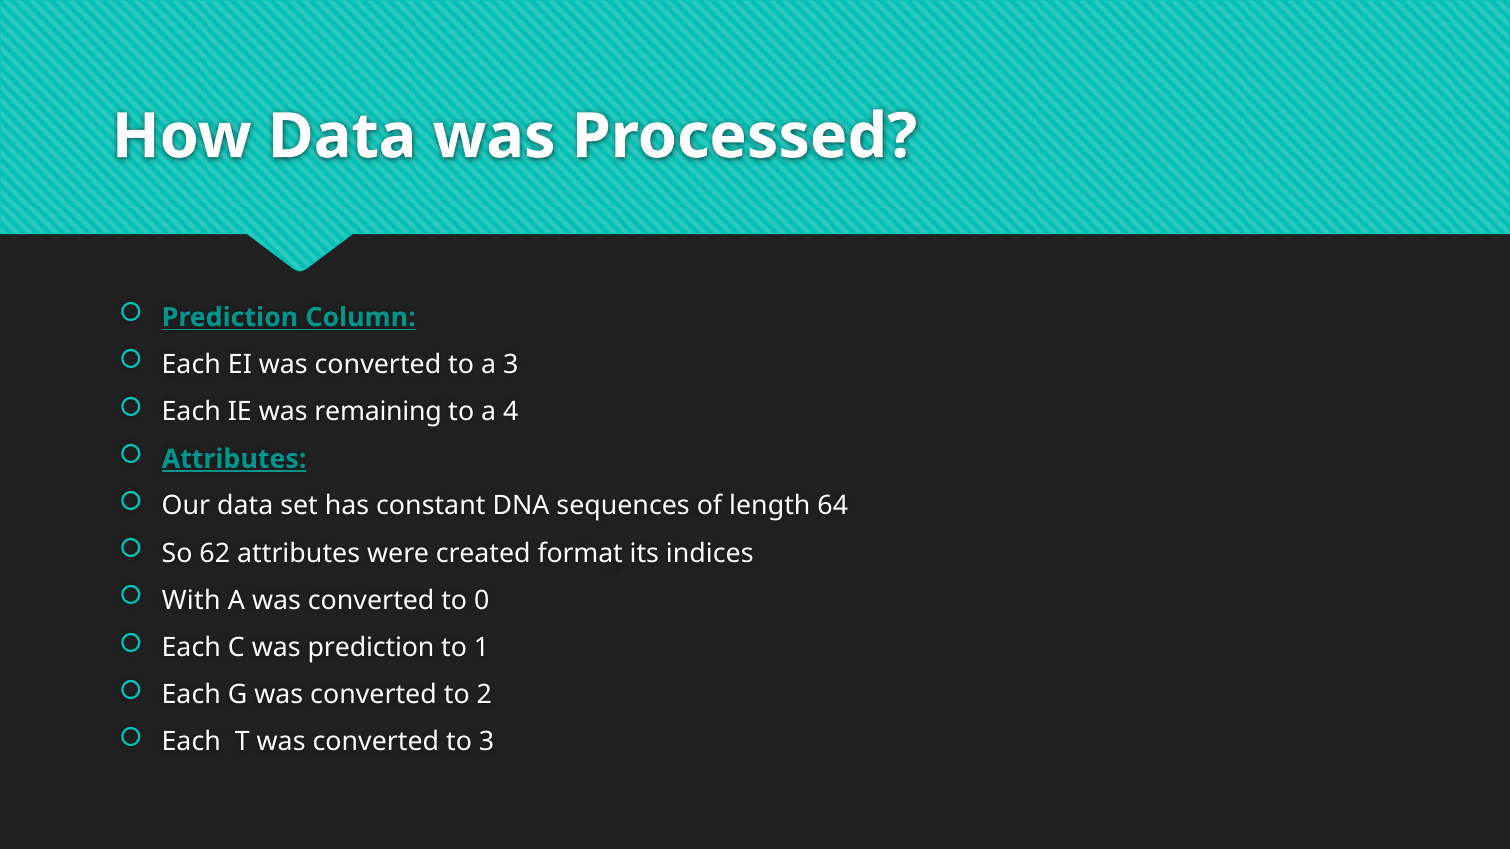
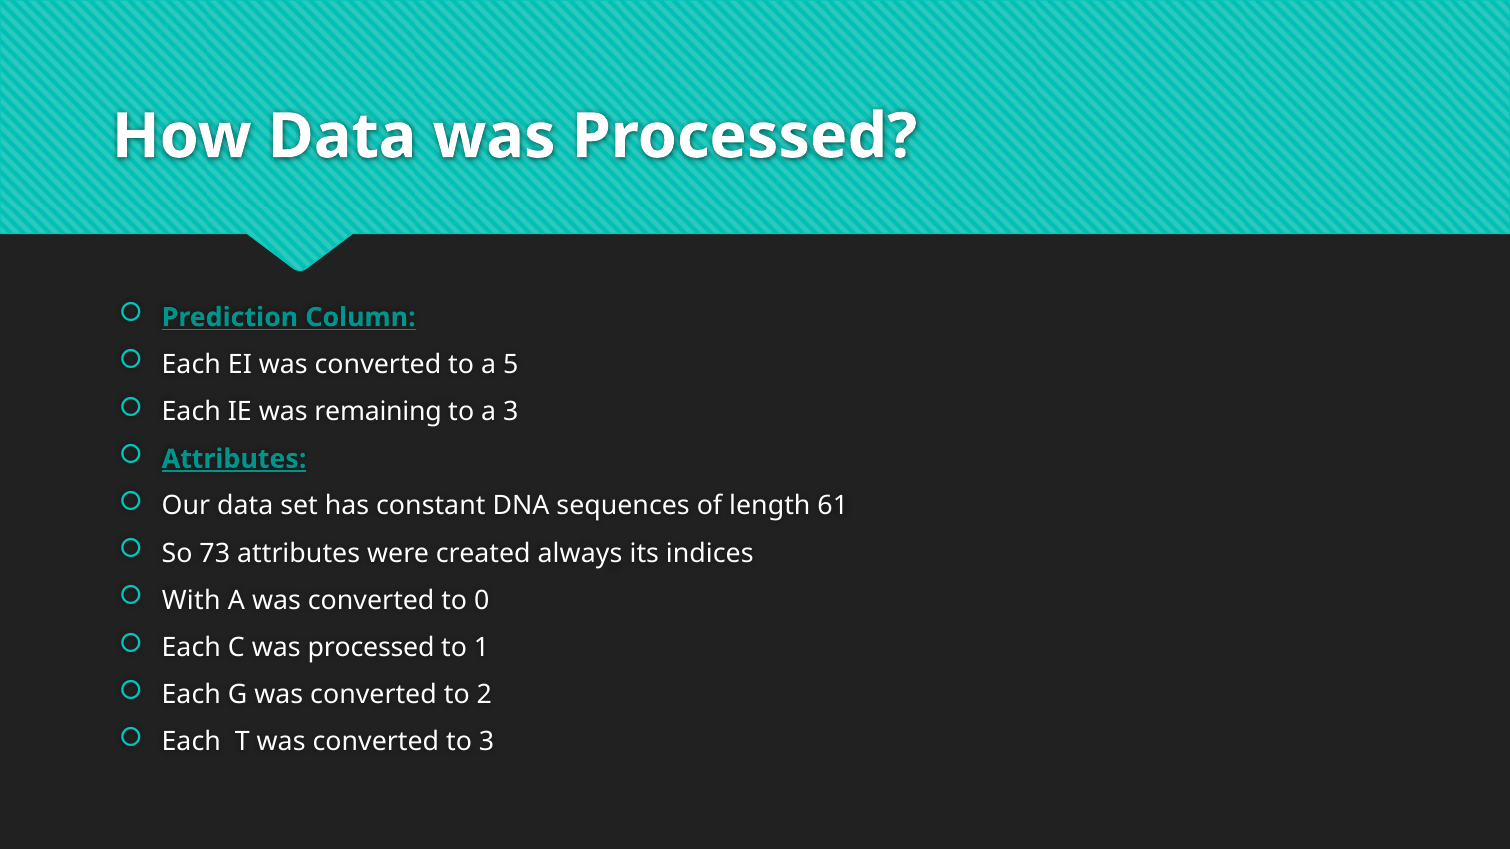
a 3: 3 -> 5 (511, 365)
a 4: 4 -> 3 (511, 412)
64: 64 -> 61 (833, 506)
62: 62 -> 73 (215, 554)
format: format -> always (580, 554)
C was prediction: prediction -> processed (371, 648)
